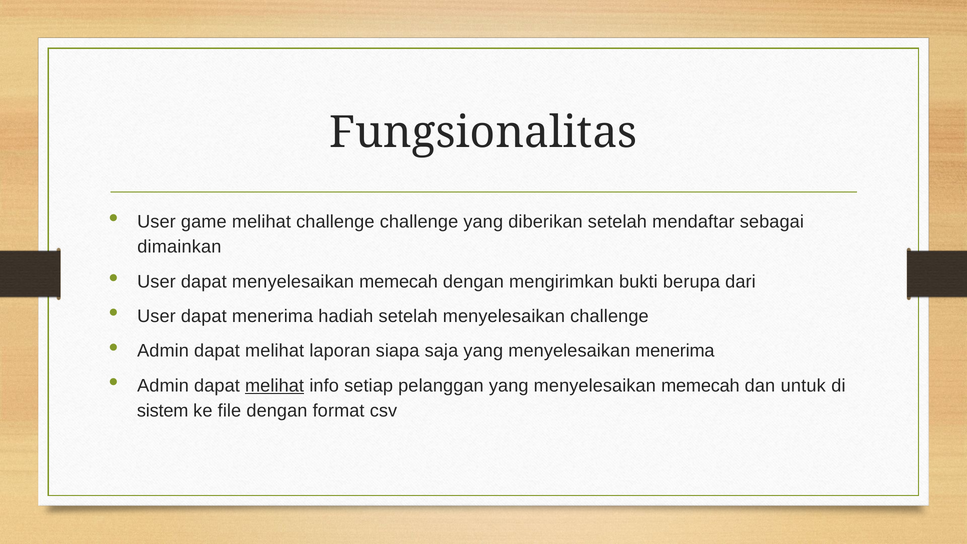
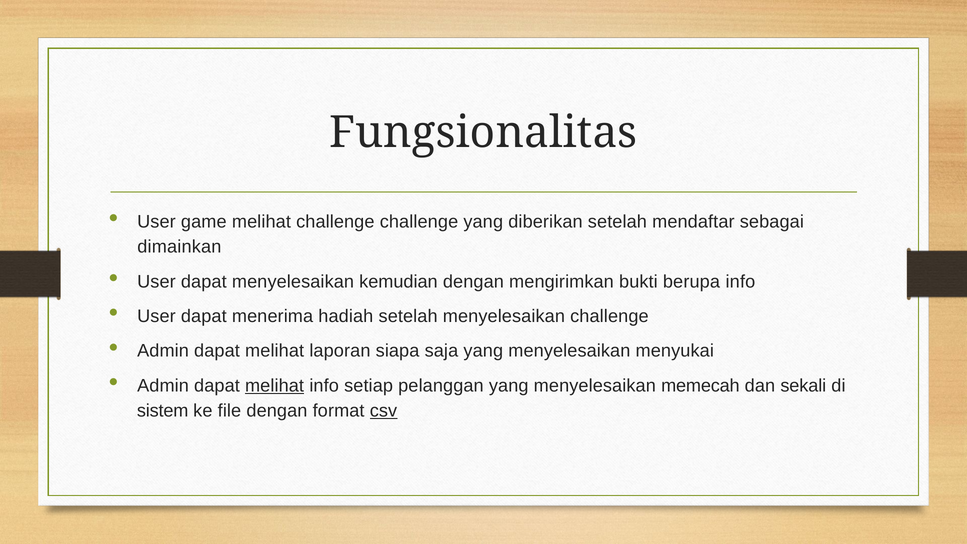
dapat menyelesaikan memecah: memecah -> kemudian (398, 282)
berupa dari: dari -> info (740, 282)
menyelesaikan menerima: menerima -> menyukai (675, 351)
untuk: untuk -> sekali (803, 386)
csv underline: none -> present (384, 411)
